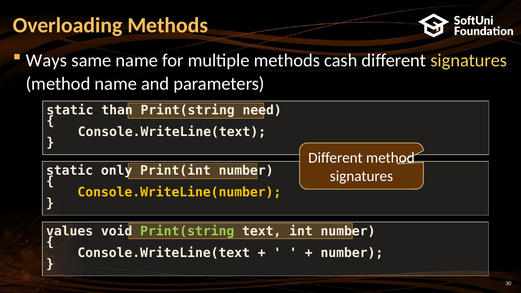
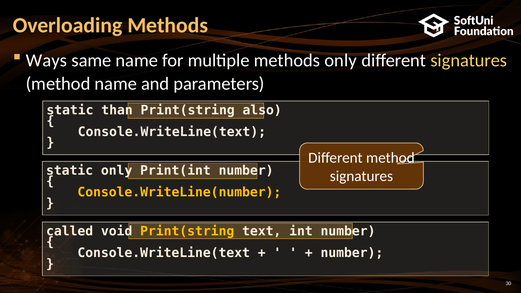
methods cash: cash -> only (341, 61)
need: need -> also (262, 110)
values: values -> called (70, 231)
Print(string colour: light green -> yellow (187, 231)
